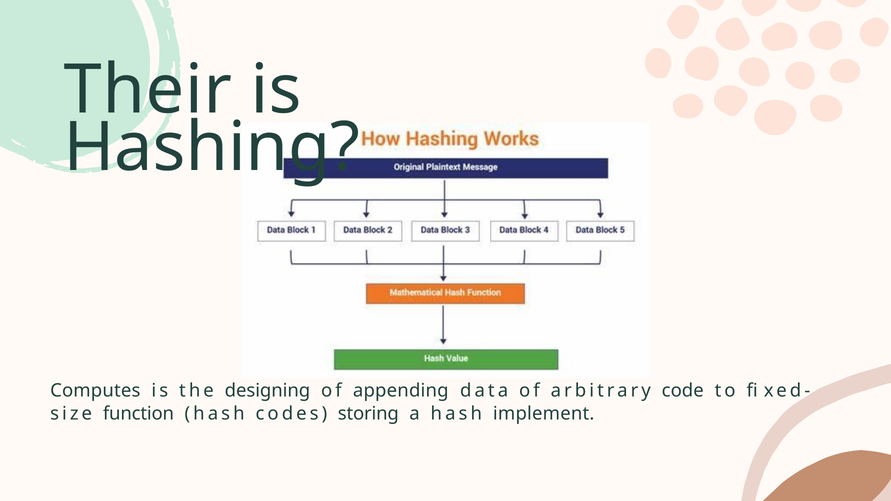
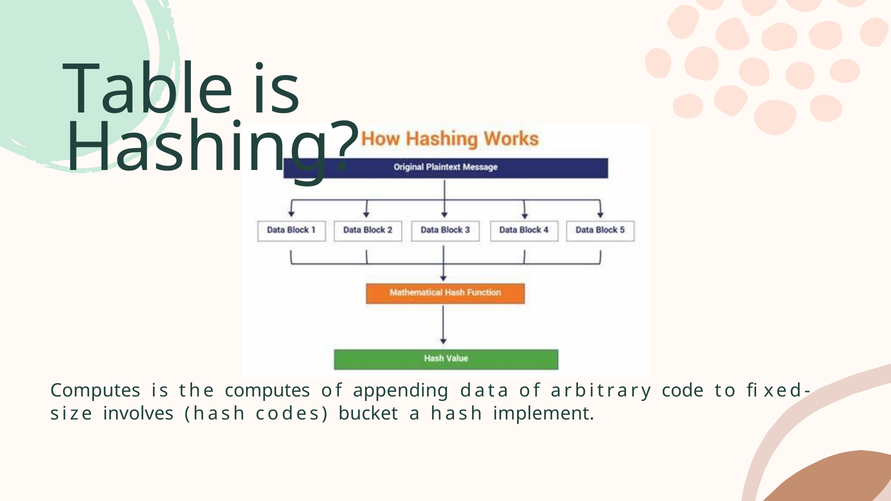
Their: Their -> Table (149, 90)
the designing: designing -> computes (267, 391)
function: function -> involves (138, 414)
storing: storing -> bucket (368, 414)
